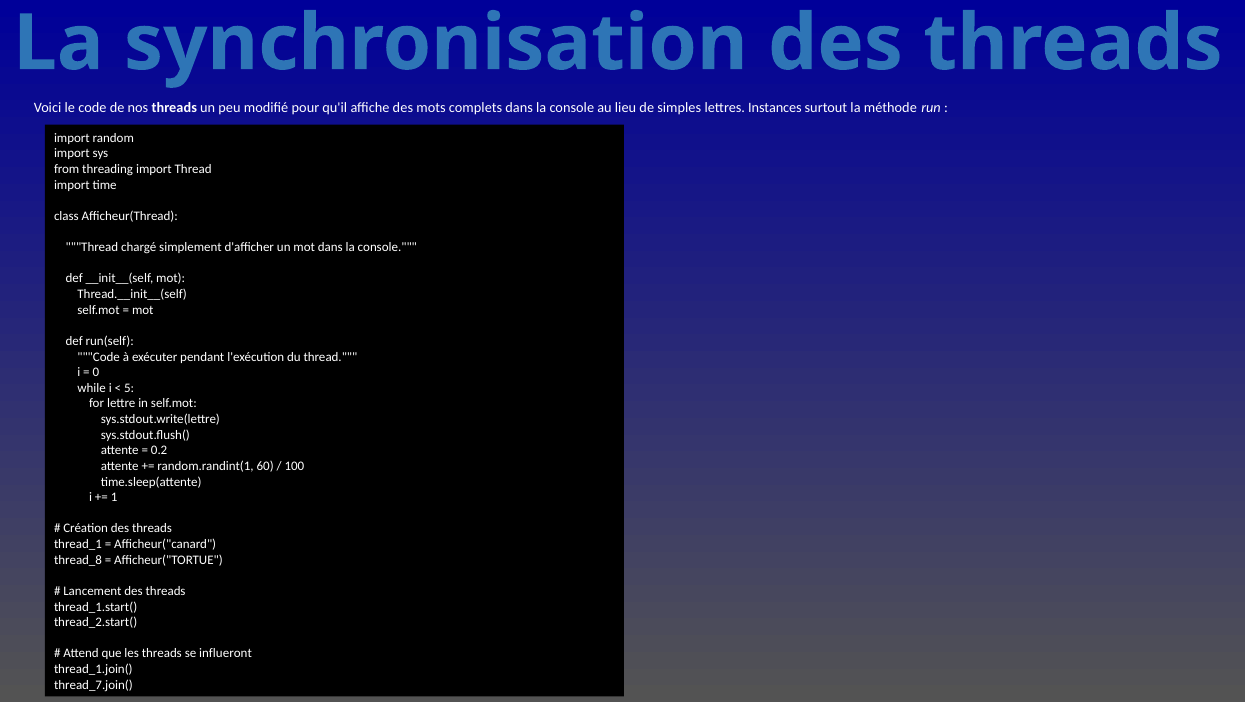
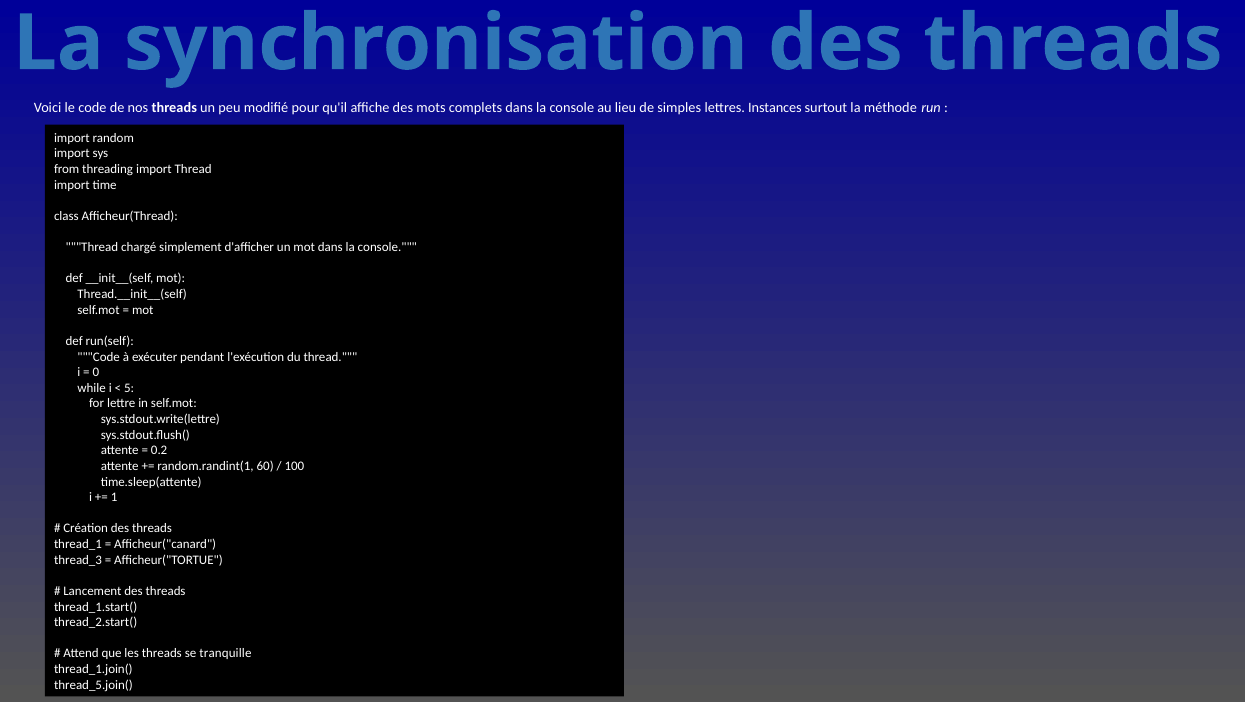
thread_8: thread_8 -> thread_3 (78, 560)
influeront: influeront -> tranquille (225, 654)
thread_7.join(: thread_7.join( -> thread_5.join( (93, 685)
